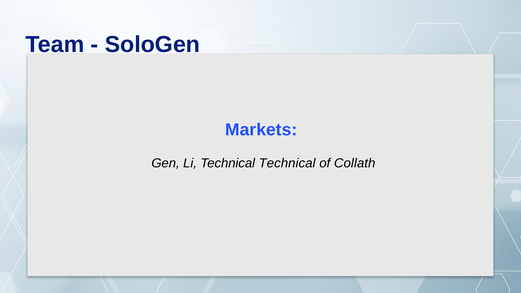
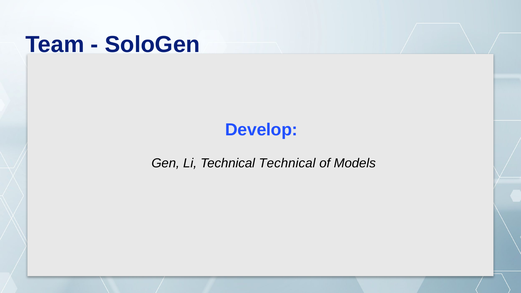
Markets: Markets -> Develop (261, 130)
Collath: Collath -> Models (355, 163)
